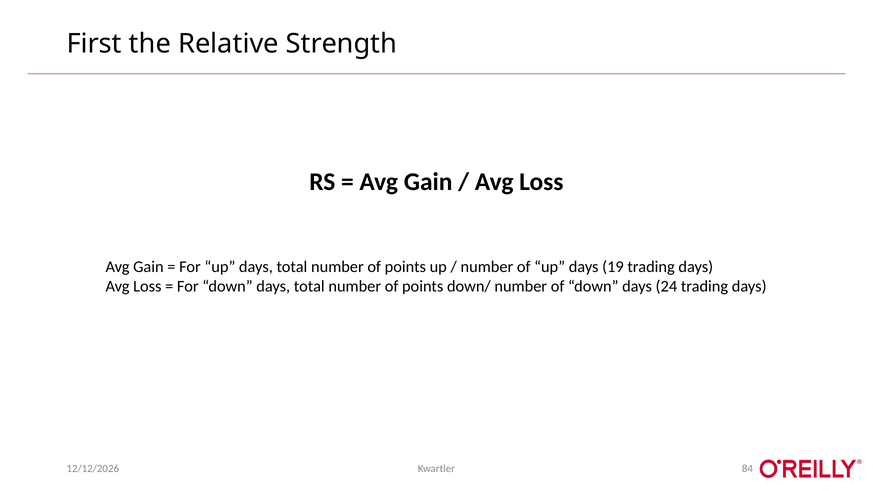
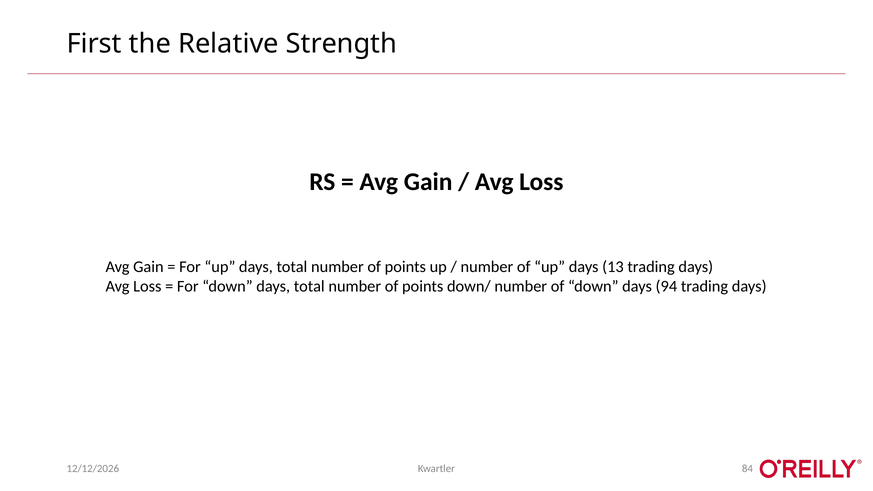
19: 19 -> 13 (613, 267)
24: 24 -> 94 (666, 287)
